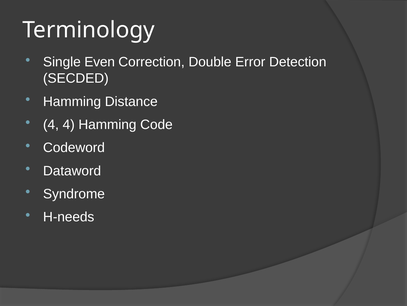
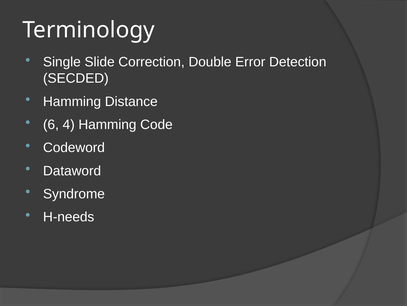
Even: Even -> Slide (100, 62)
4: 4 -> 6 (51, 124)
